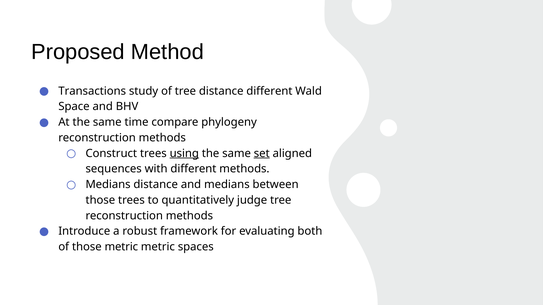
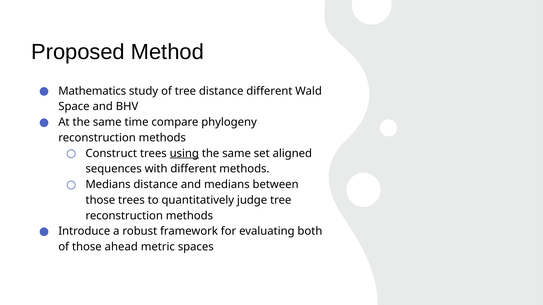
Transactions: Transactions -> Mathematics (92, 91)
set underline: present -> none (262, 154)
those metric: metric -> ahead (121, 247)
